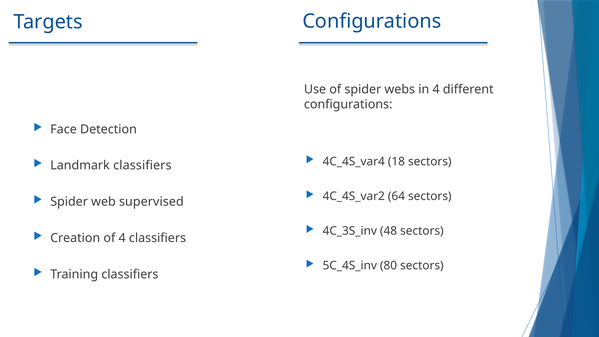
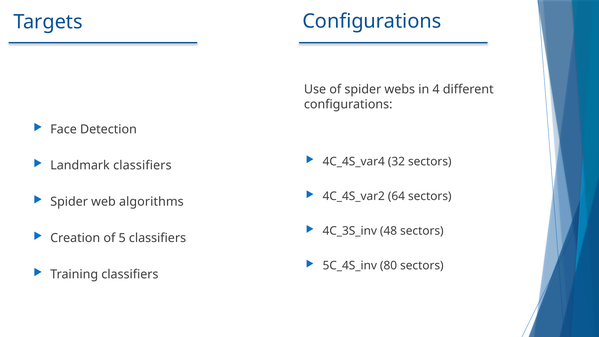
18: 18 -> 32 (396, 162)
supervised: supervised -> algorithms (151, 202)
of 4: 4 -> 5 (122, 238)
